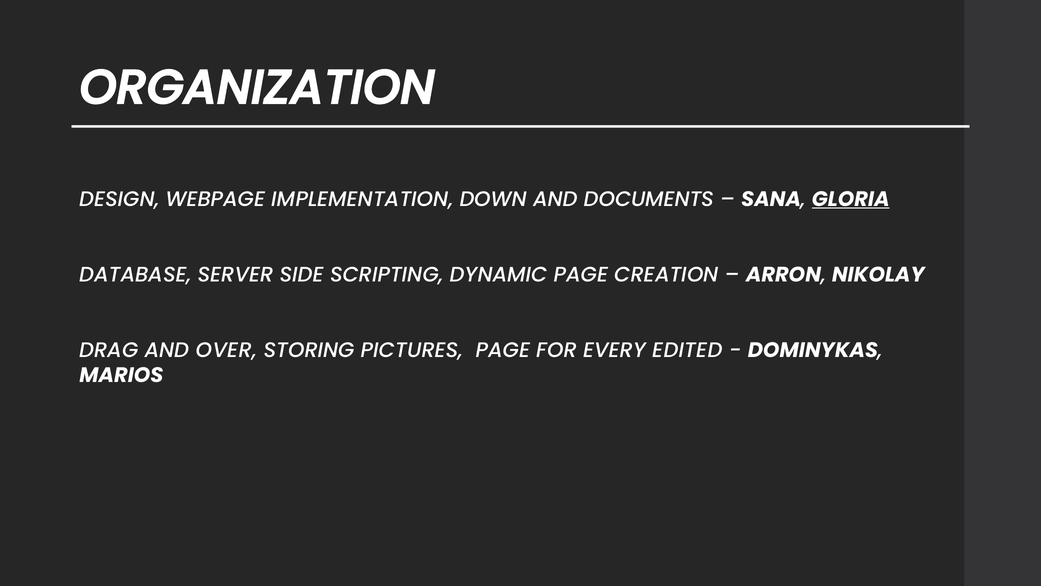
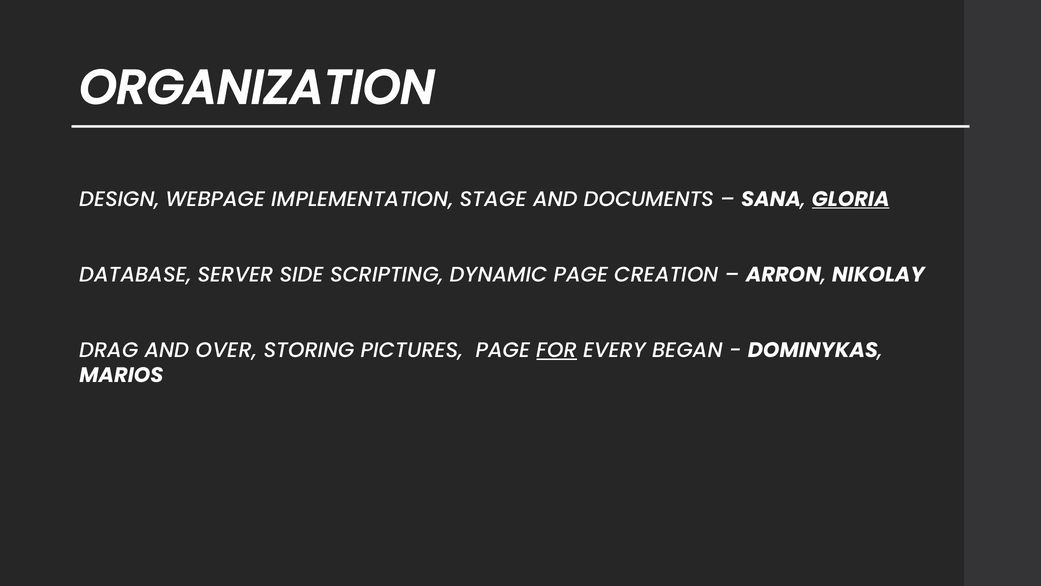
DOWN: DOWN -> STAGE (493, 199)
FOR underline: none -> present (557, 350)
EDITED: EDITED -> BEGAN (687, 350)
